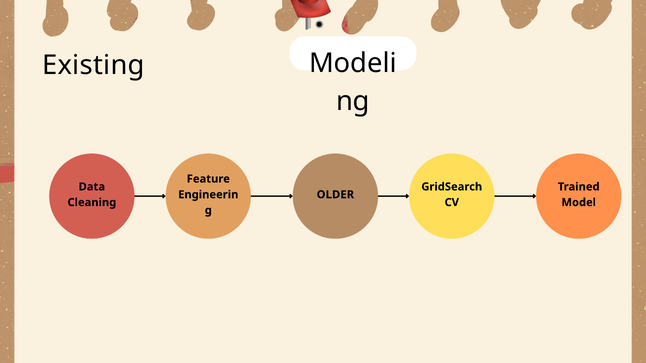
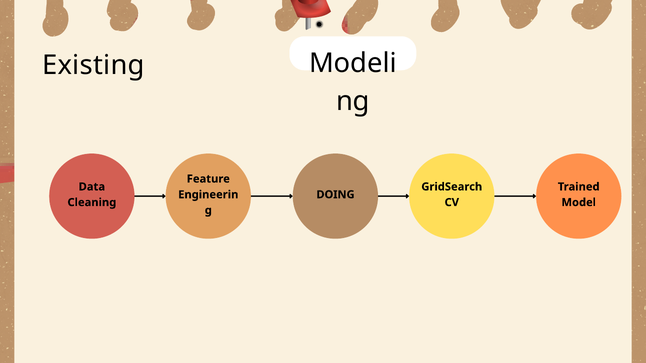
OLDER: OLDER -> DOING (335, 195)
